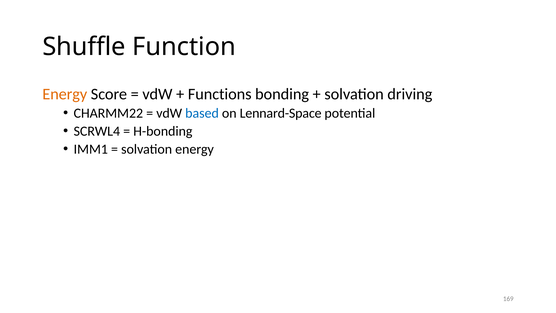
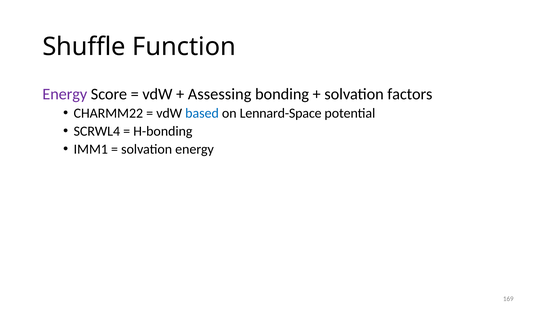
Energy colour: orange -> purple (65, 94)
Functions: Functions -> Assessing (220, 94)
driving: driving -> factors (410, 94)
